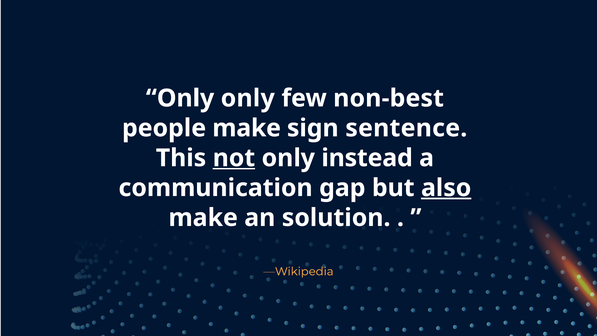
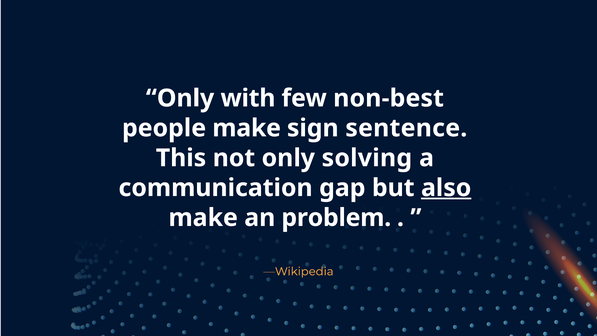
Only only: only -> with (248, 98)
not underline: present -> none (234, 158)
instead: instead -> solving (367, 158)
solution: solution -> problem (336, 218)
